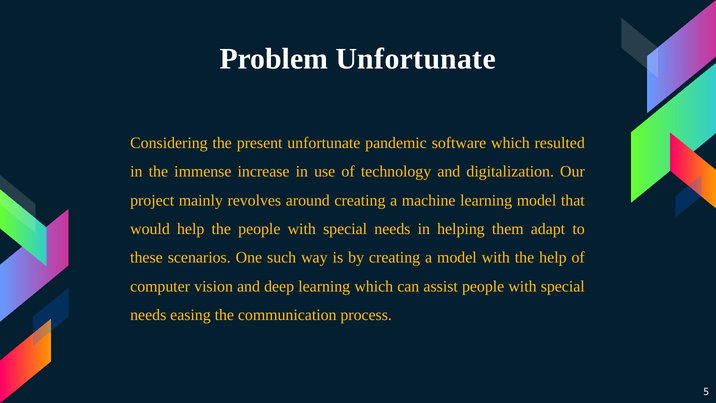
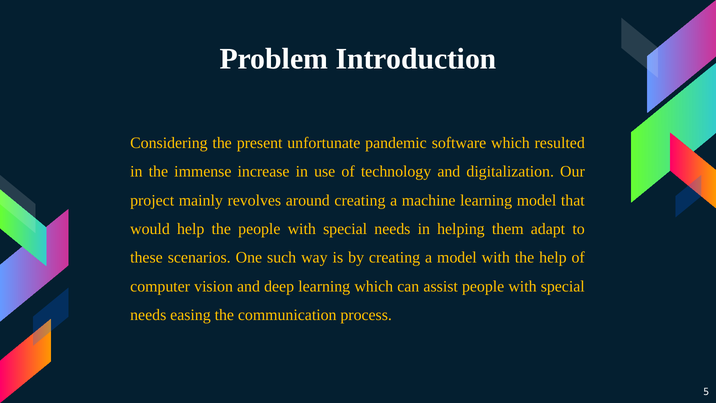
Problem Unfortunate: Unfortunate -> Introduction (416, 59)
